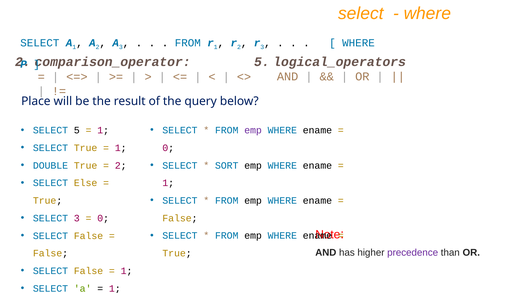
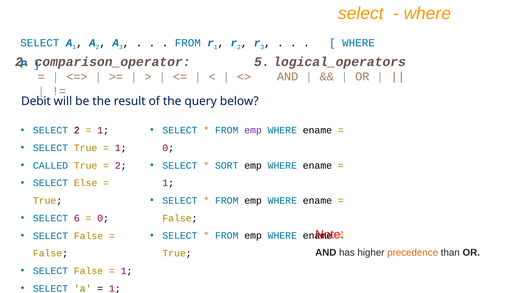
Place: Place -> Debit (36, 101)
SELECT 5: 5 -> 2 (77, 130)
DOUBLE: DOUBLE -> CALLED (50, 165)
SELECT 3: 3 -> 6 (77, 218)
precedence colour: purple -> orange (413, 252)
